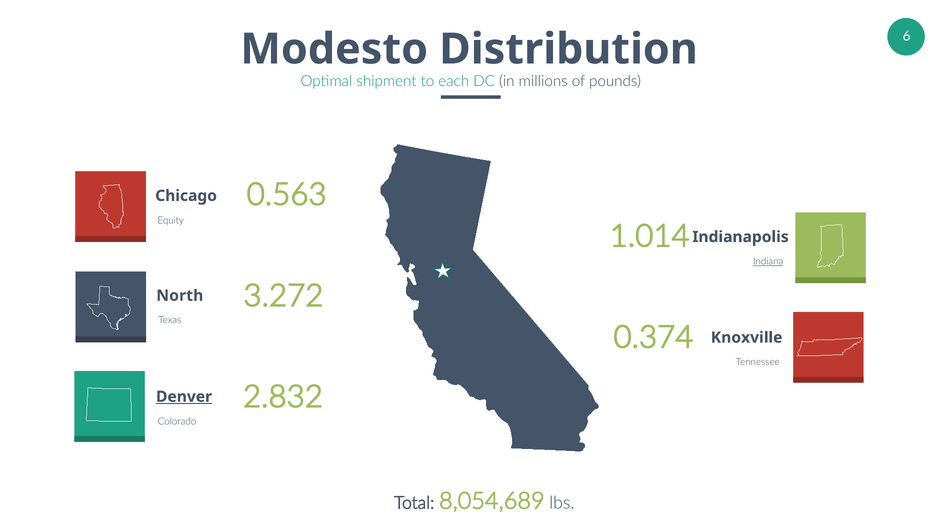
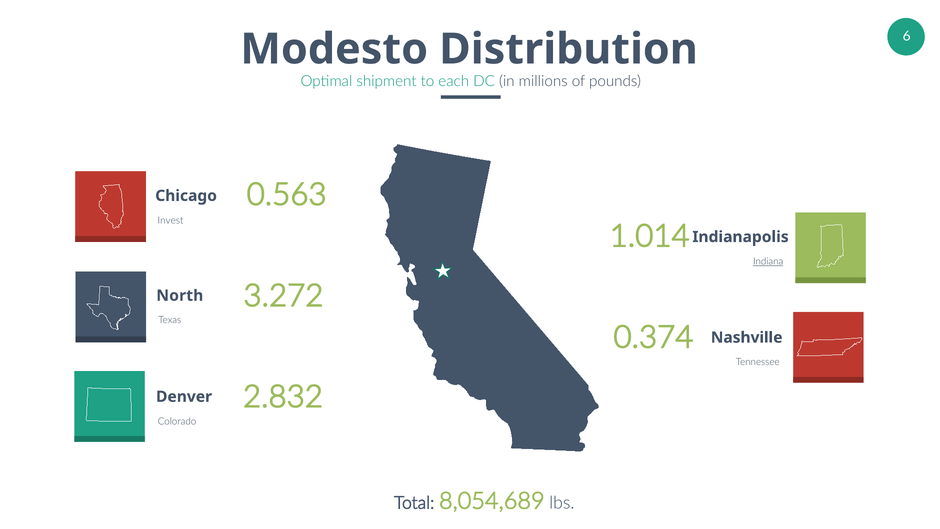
Equity: Equity -> Invest (171, 220)
Knoxville: Knoxville -> Nashville (747, 337)
Denver underline: present -> none (184, 397)
